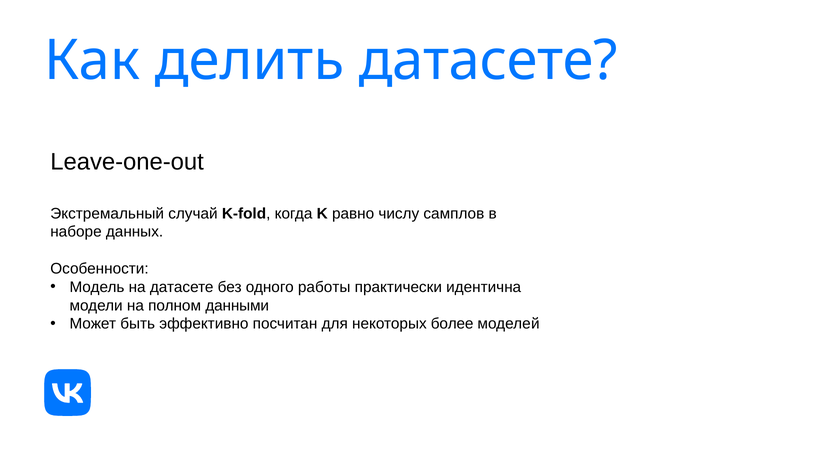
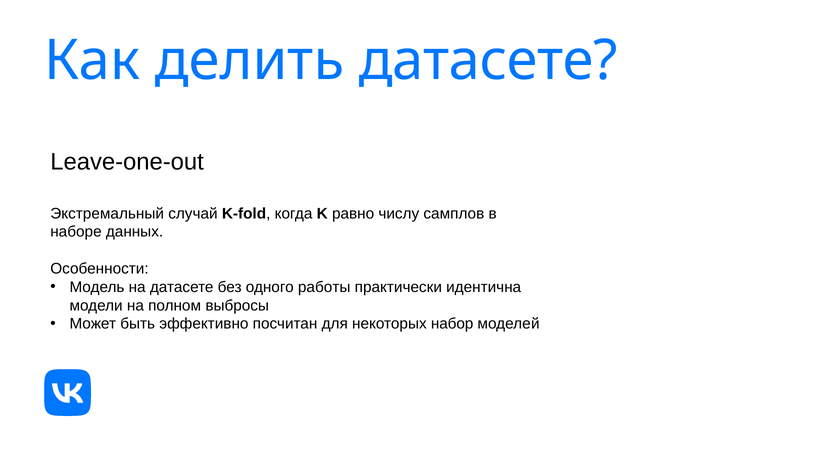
данными: данными -> выбросы (237, 306)
более: более -> набор (452, 324)
